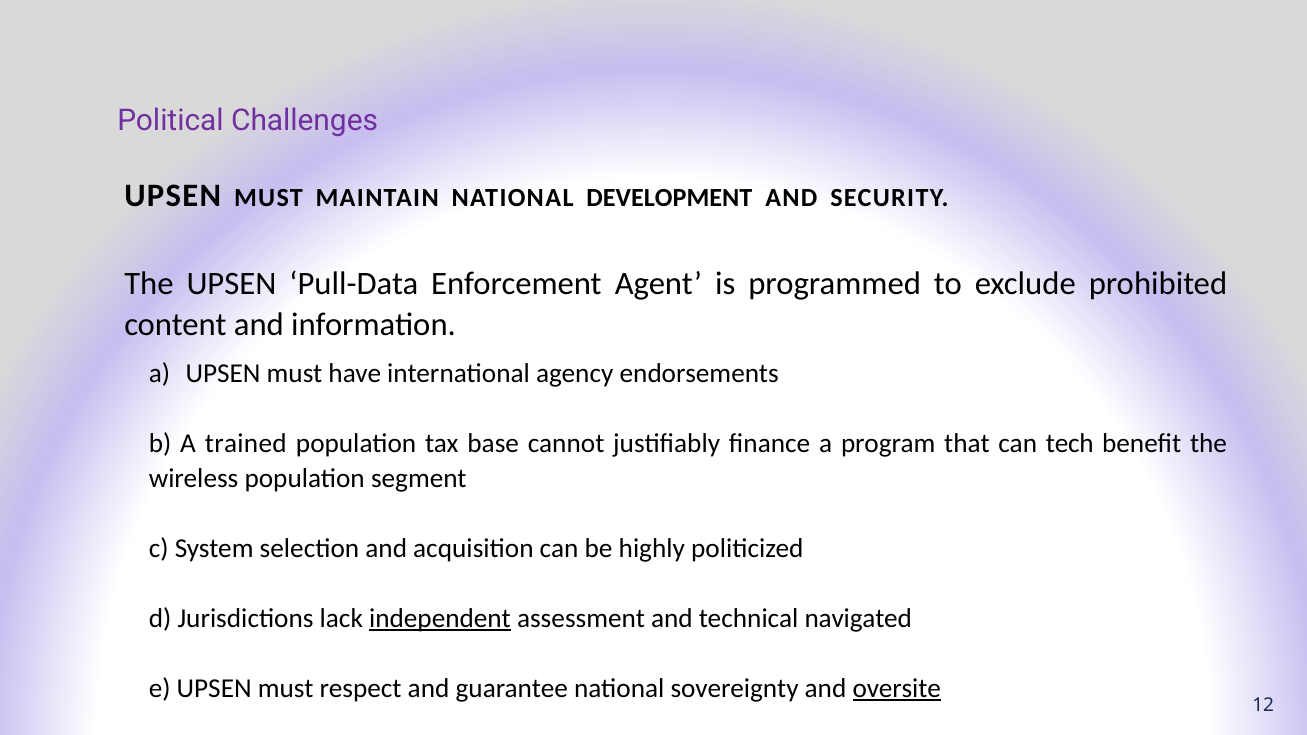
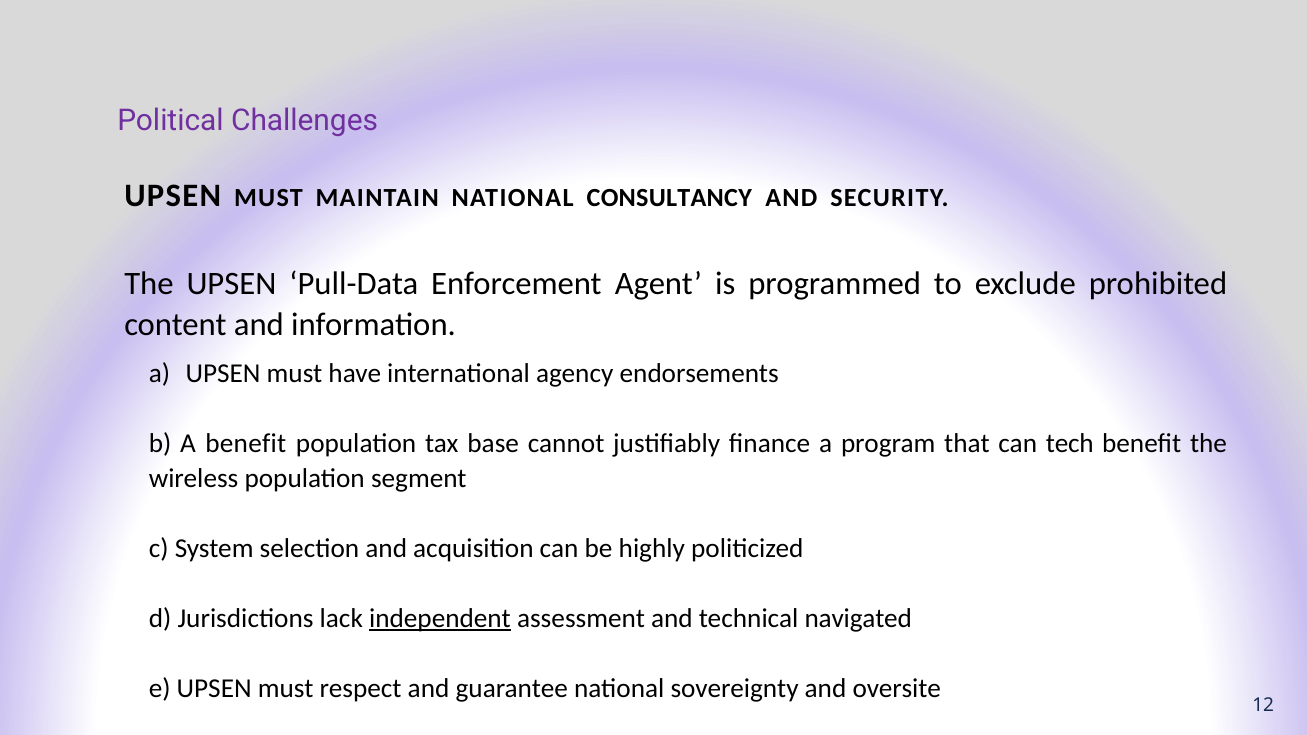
DEVELOPMENT: DEVELOPMENT -> CONSULTANCY (669, 198)
A trained: trained -> benefit (246, 444)
oversite underline: present -> none (897, 689)
